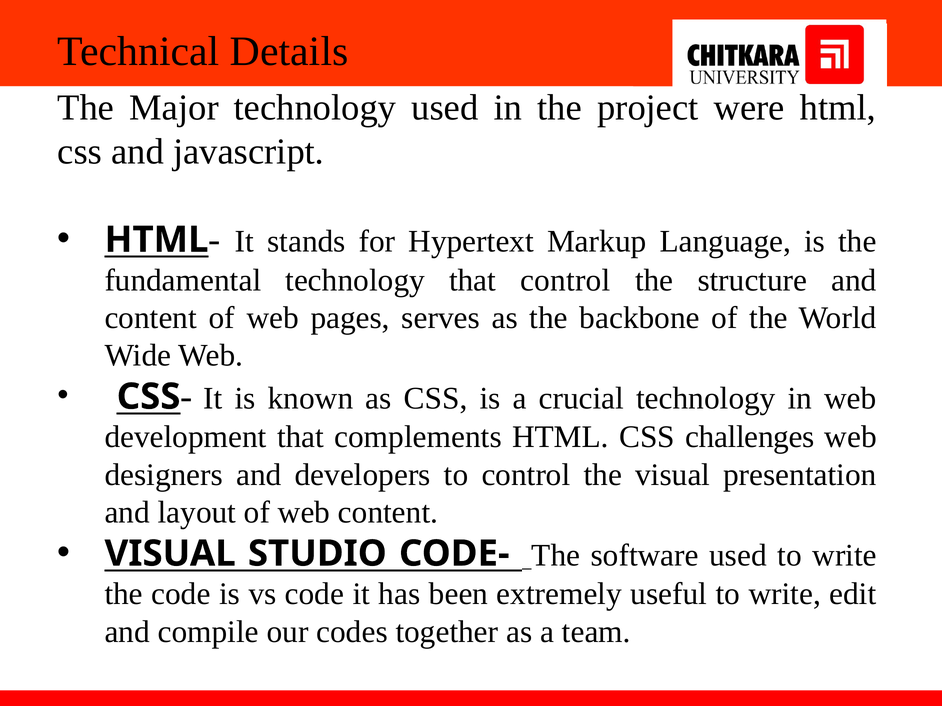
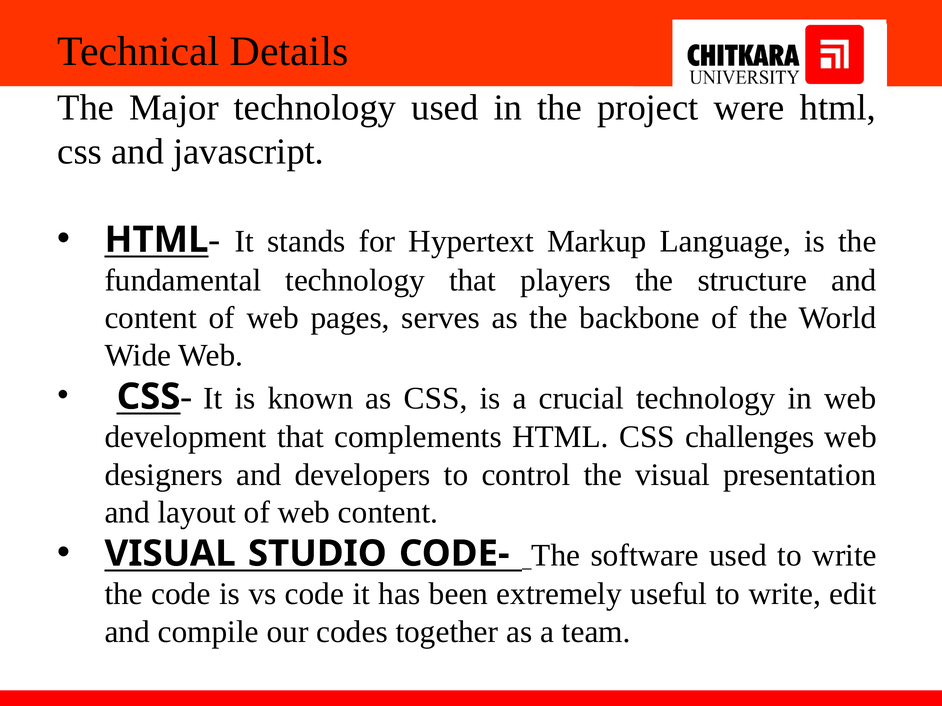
that control: control -> players (566, 280)
